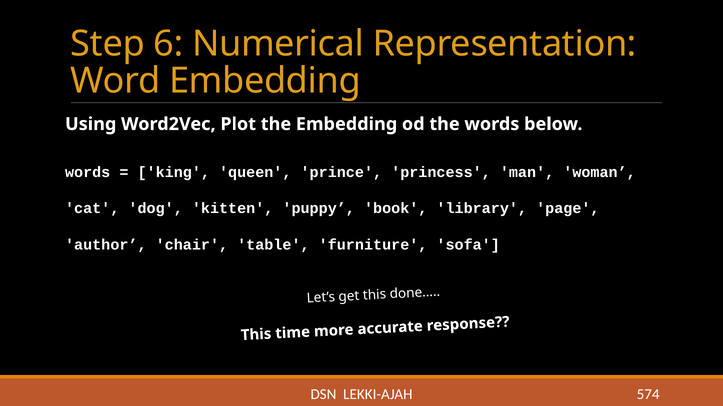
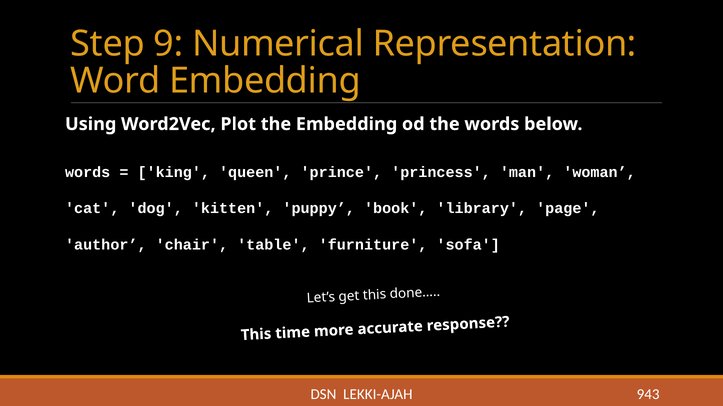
6: 6 -> 9 (169, 44)
574: 574 -> 943 (648, 395)
